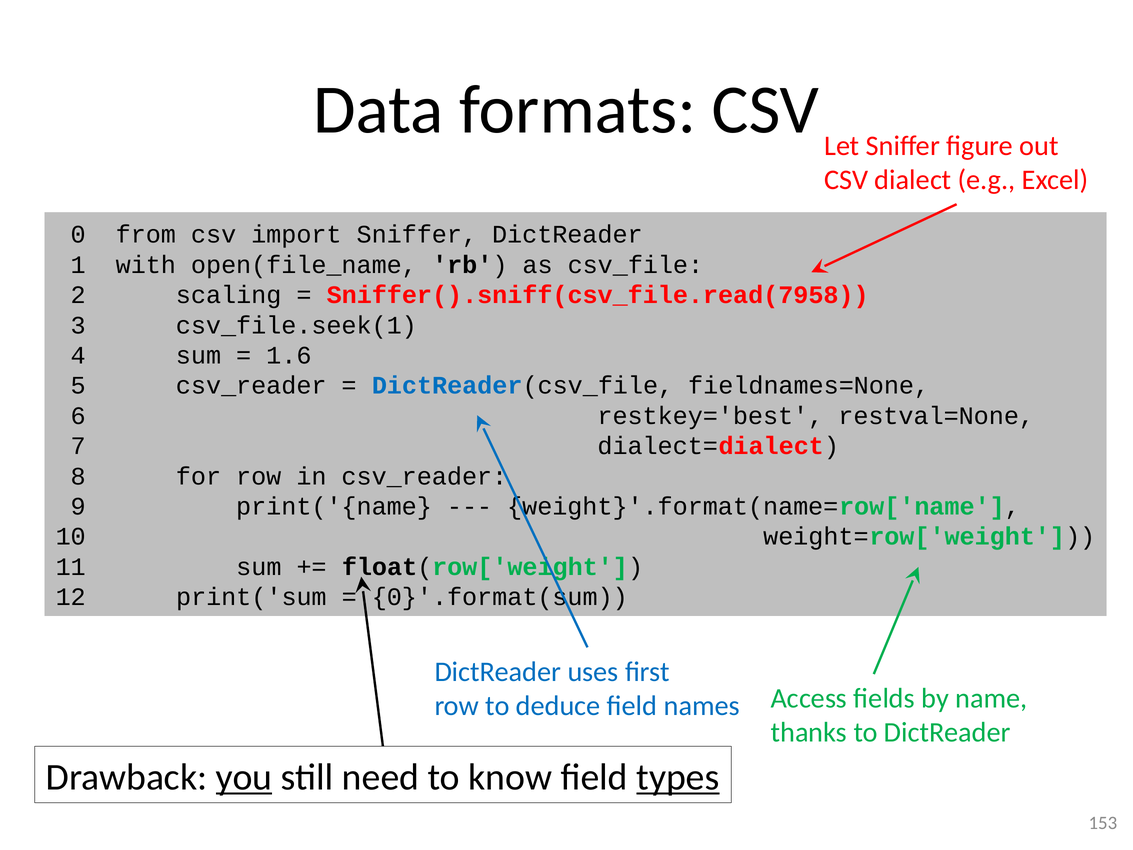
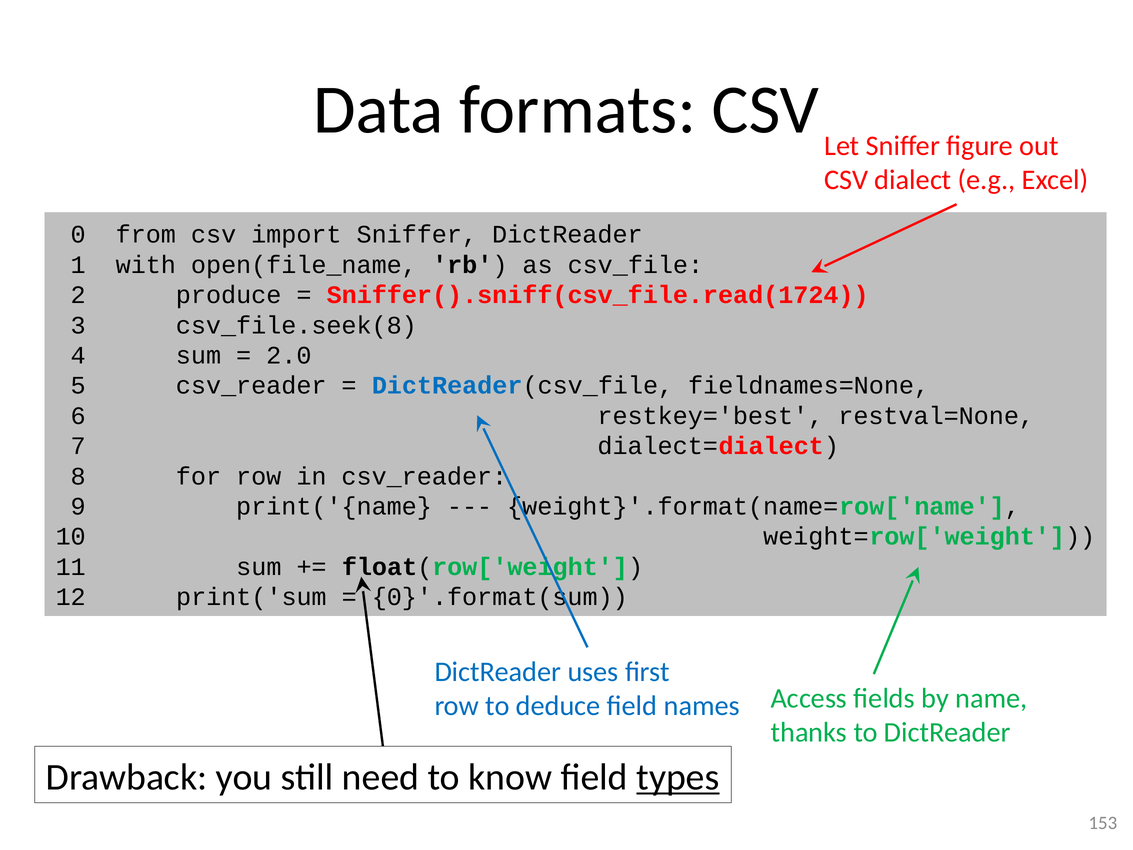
scaling: scaling -> produce (229, 295)
Sniffer().sniff(csv_file.read(7958: Sniffer().sniff(csv_file.read(7958 -> Sniffer().sniff(csv_file.read(1724 (598, 295)
csv_file.seek(1: csv_file.seek(1 -> csv_file.seek(8 (296, 325)
1.6: 1.6 -> 2.0 (289, 355)
you underline: present -> none (244, 777)
